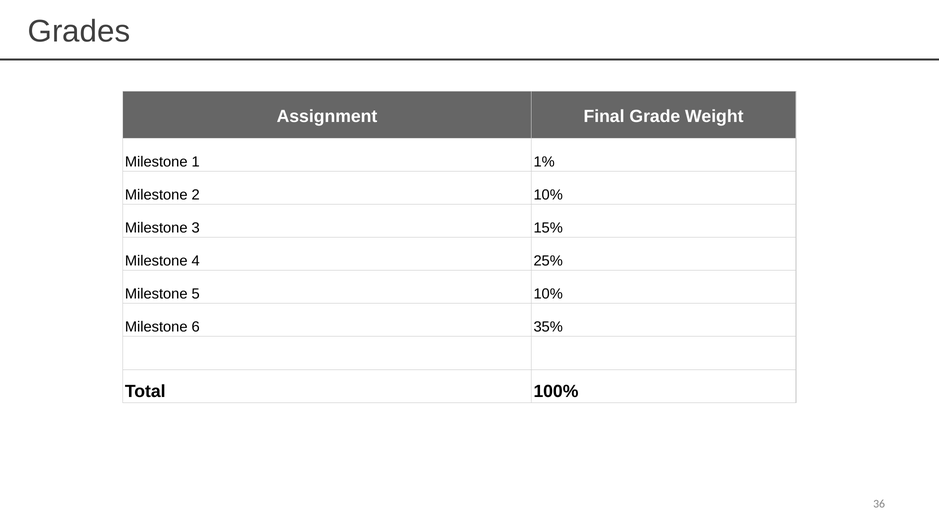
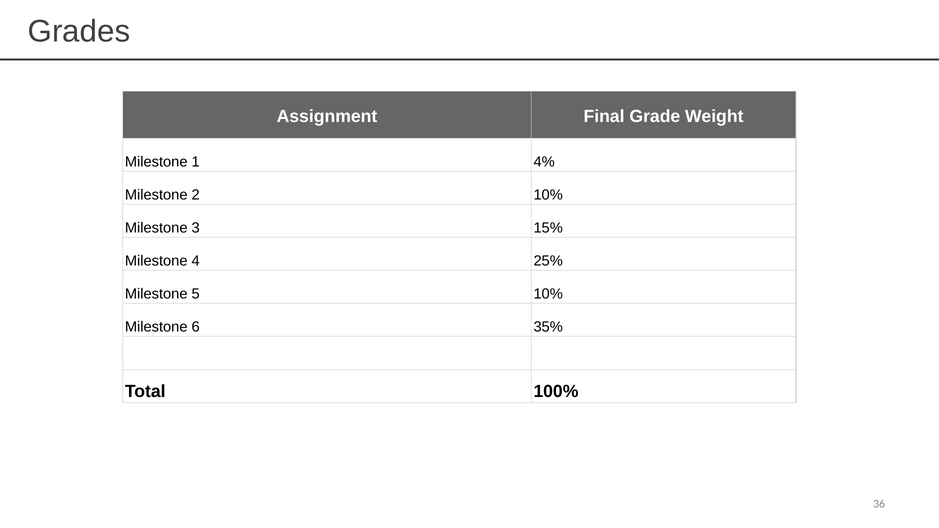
1%: 1% -> 4% (544, 162)
